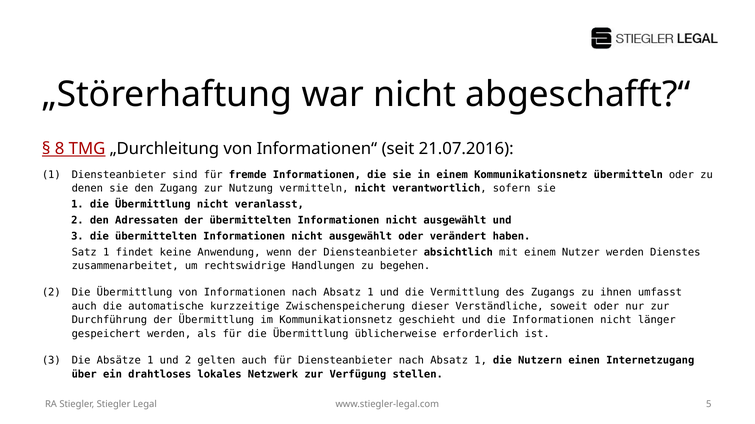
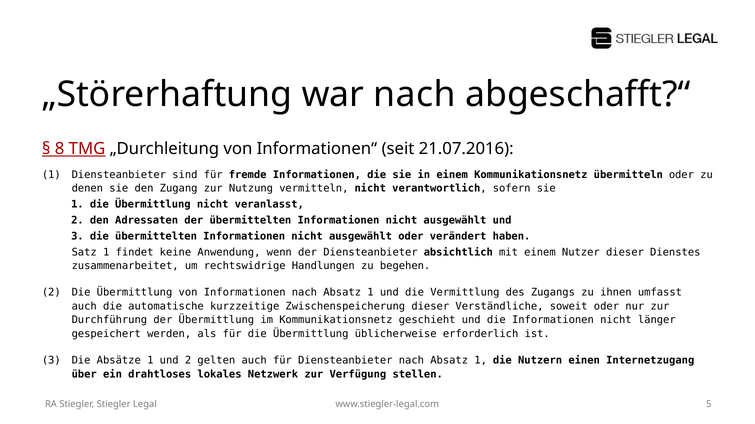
war nicht: nicht -> nach (414, 95)
Nutzer werden: werden -> dieser (625, 253)
